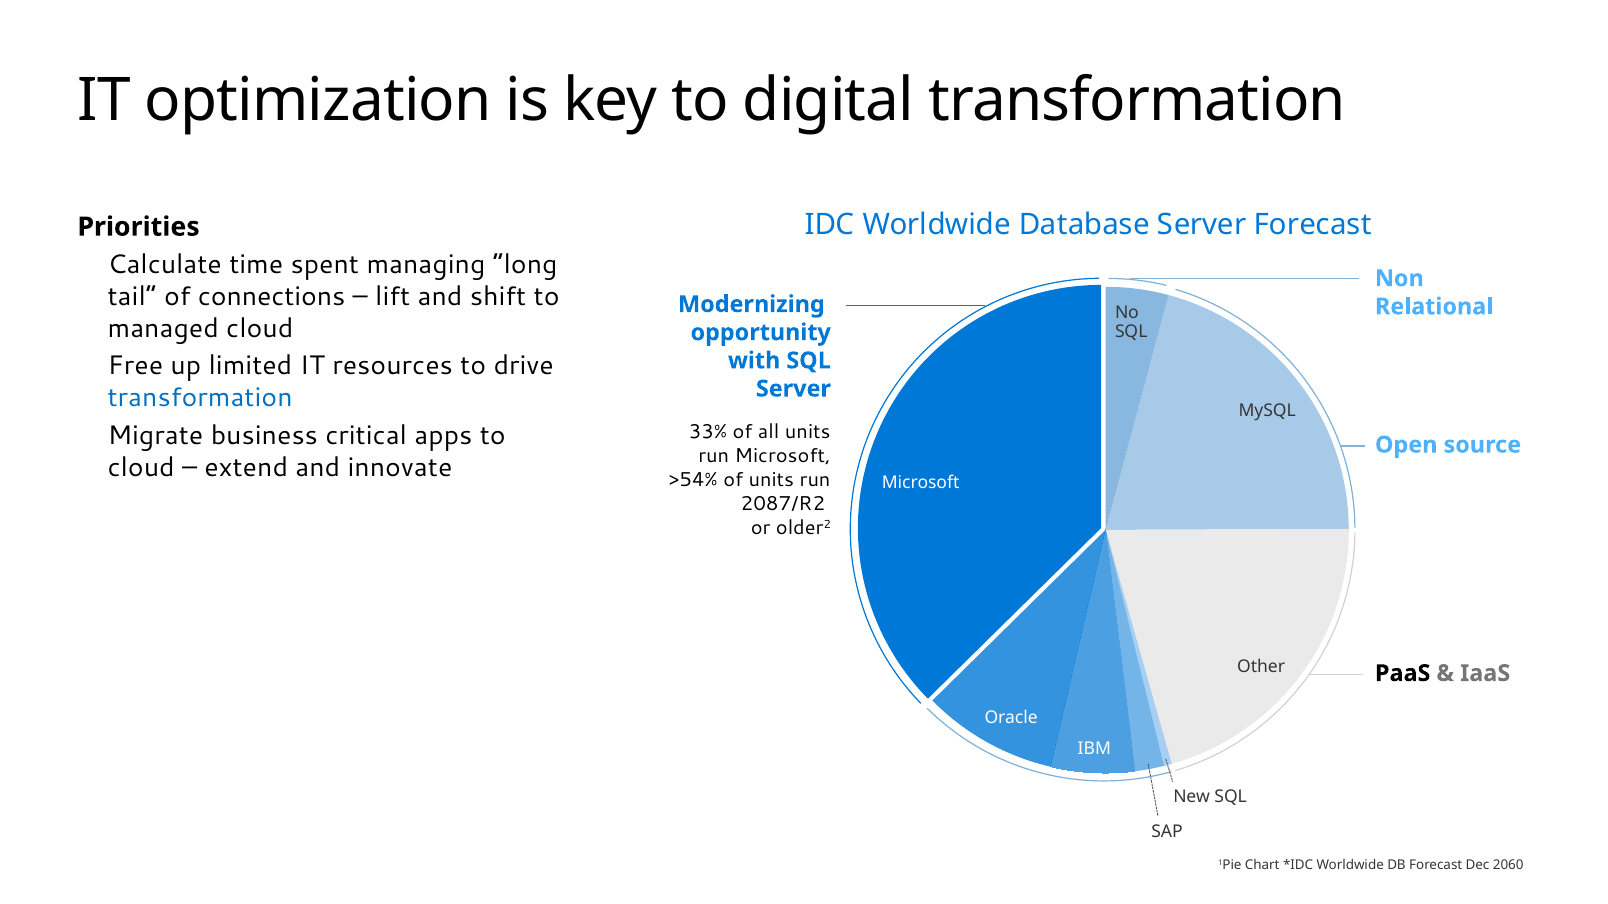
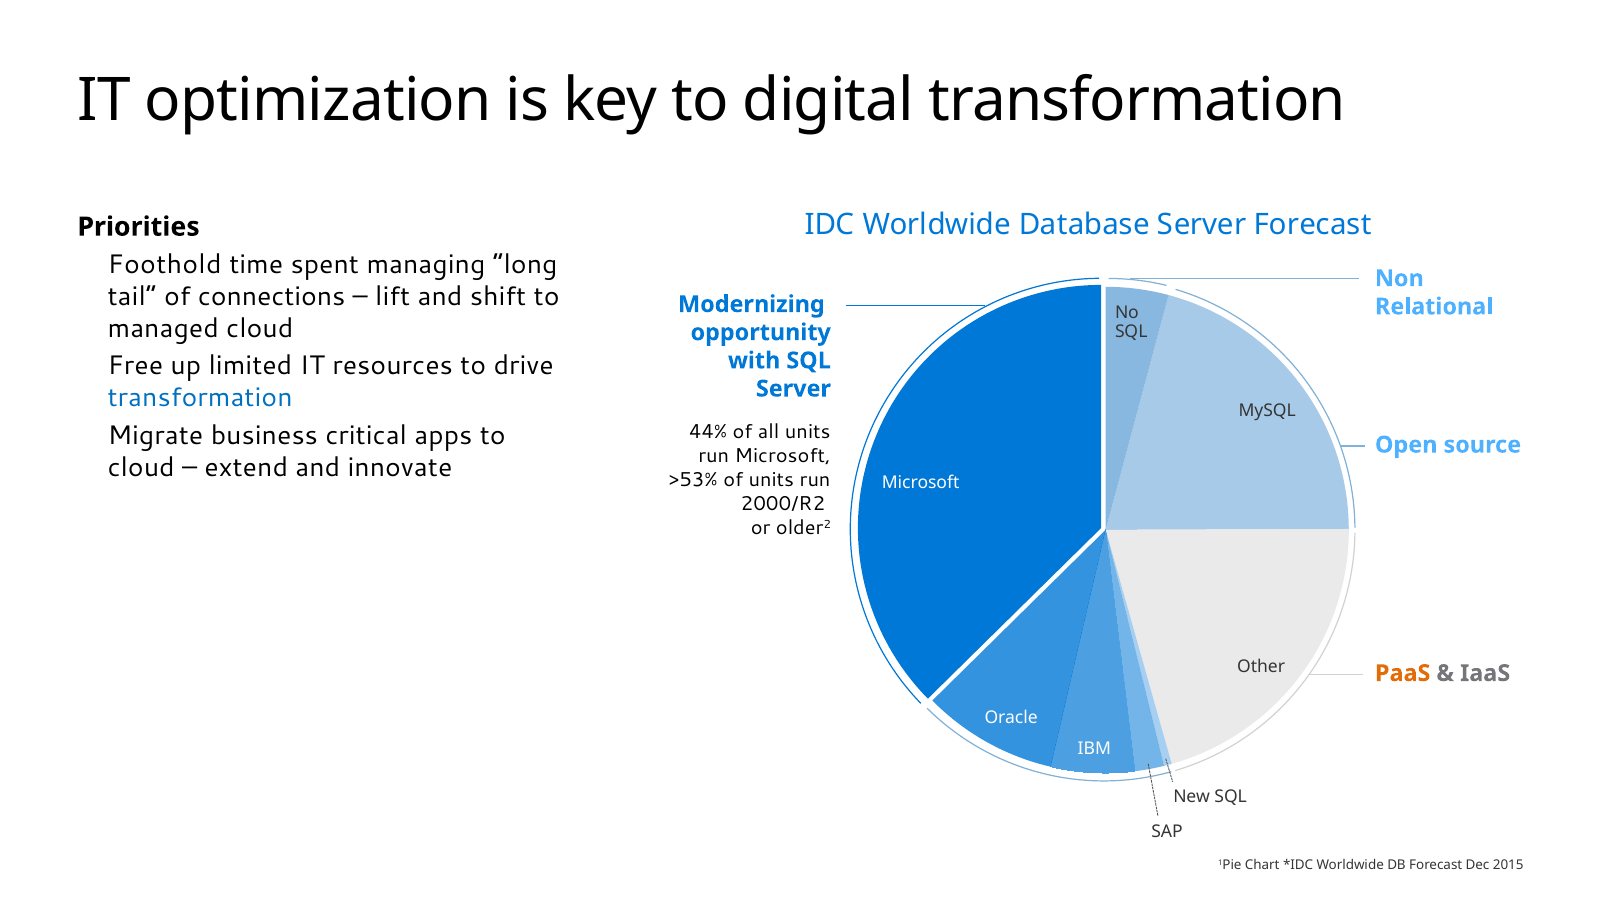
Calculate: Calculate -> Foothold (165, 264)
33%: 33% -> 44% (708, 432)
>54%: >54% -> >53% (693, 480)
2087/R2: 2087/R2 -> 2000/R2 (783, 504)
PaaS colour: black -> orange (1403, 674)
2060: 2060 -> 2015 (1508, 865)
